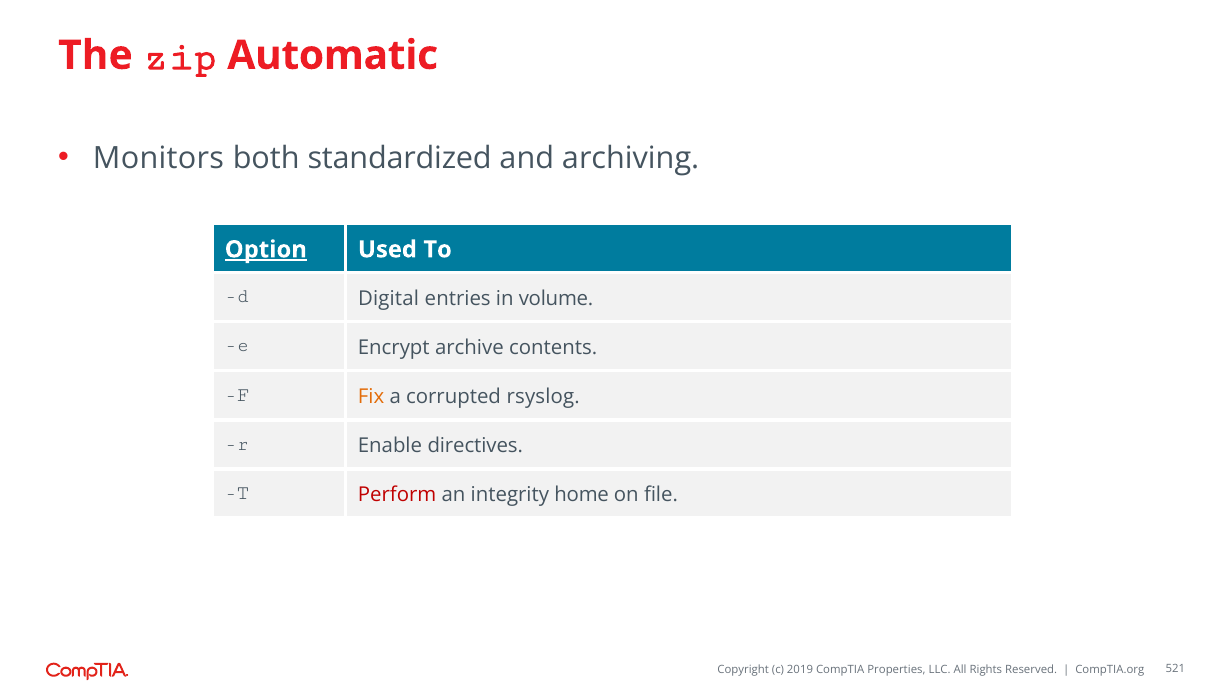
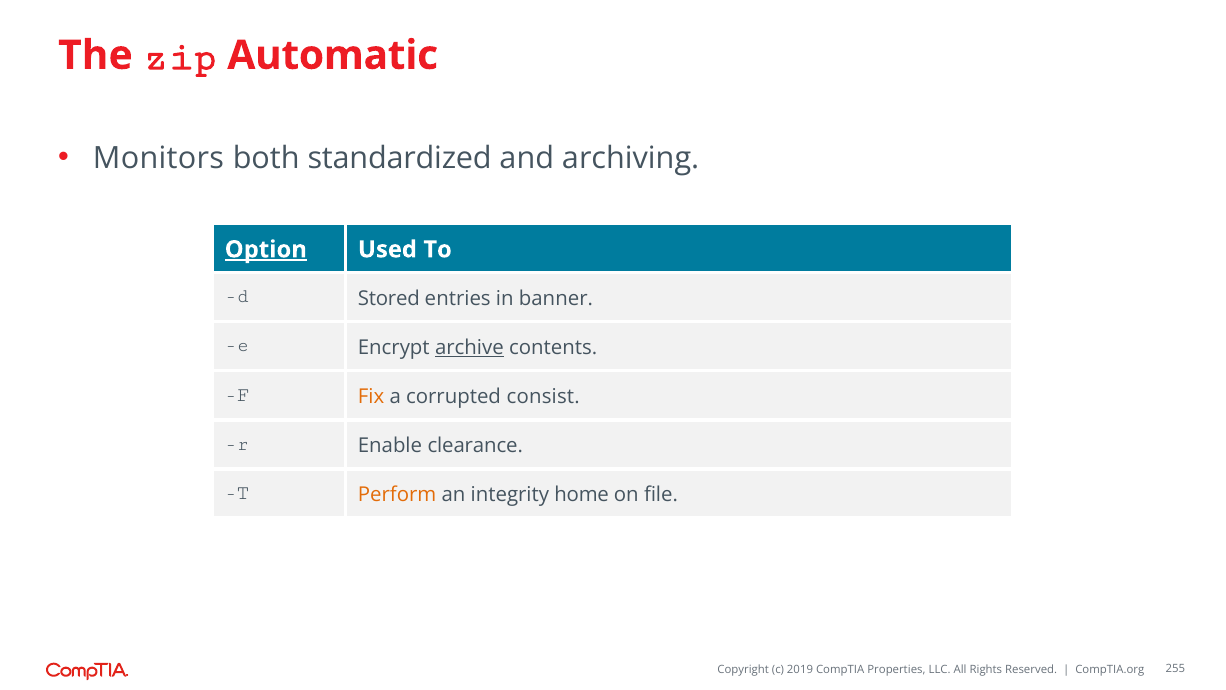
Digital: Digital -> Stored (389, 298)
volume: volume -> banner (556, 298)
archive underline: none -> present (469, 347)
rsyslog: rsyslog -> consist (543, 396)
directives: directives -> clearance (475, 445)
Perform colour: red -> orange (397, 494)
521: 521 -> 255 (1175, 668)
